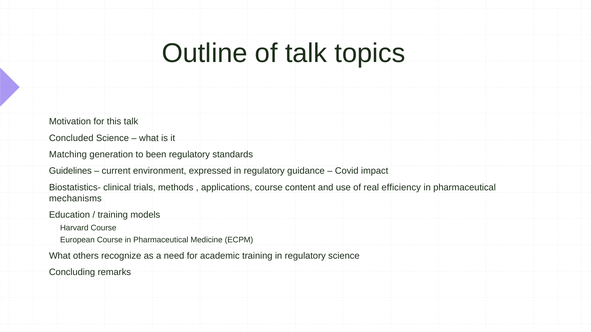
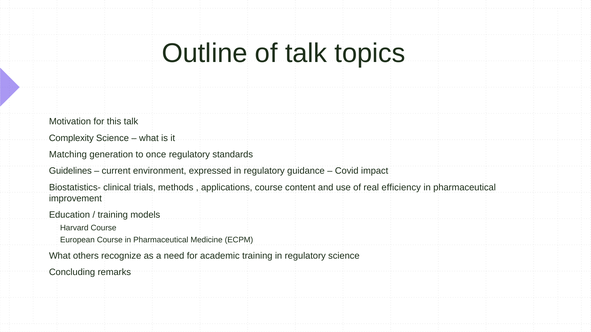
Concluded: Concluded -> Complexity (71, 138)
been: been -> once (156, 155)
mechanisms: mechanisms -> improvement (75, 199)
